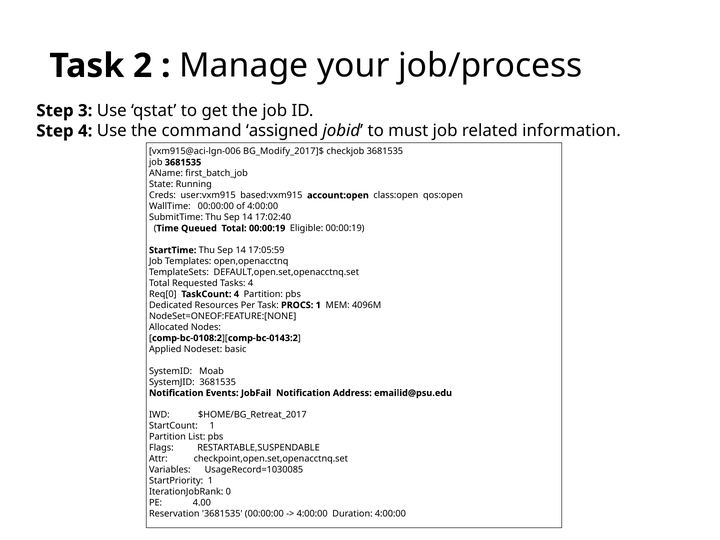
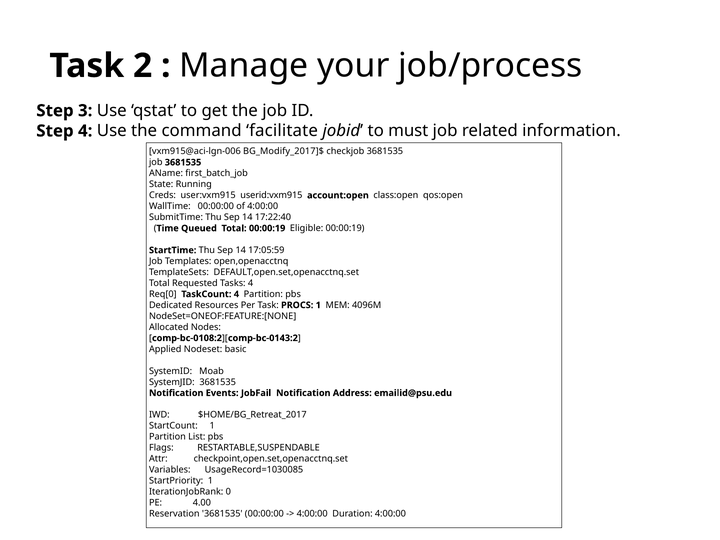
assigned: assigned -> facilitate (282, 131)
based:vxm915: based:vxm915 -> userid:vxm915 (271, 195)
17:02:40: 17:02:40 -> 17:22:40 (273, 217)
